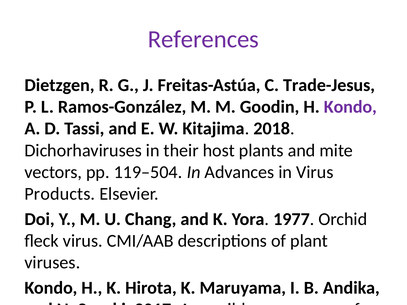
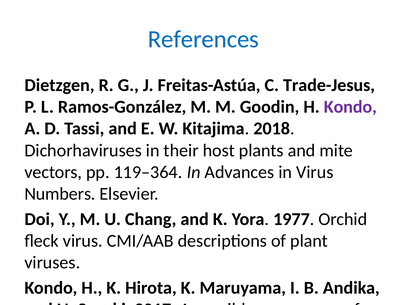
References colour: purple -> blue (204, 39)
119–504: 119–504 -> 119–364 (148, 172)
Products: Products -> Numbers (60, 194)
